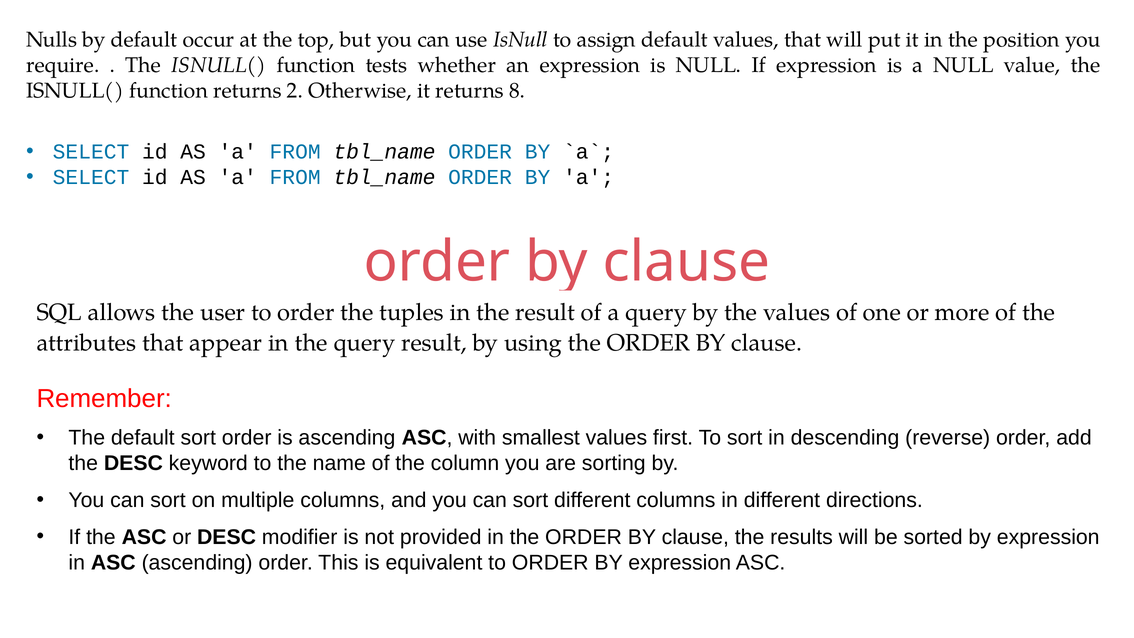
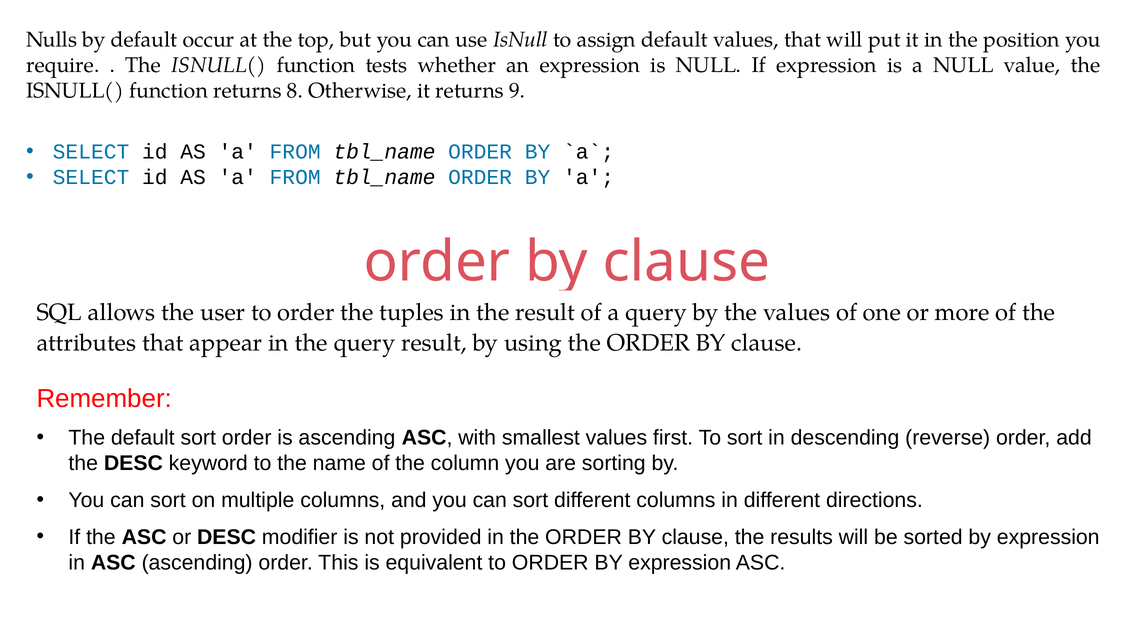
2: 2 -> 8 (295, 91)
8: 8 -> 9 (517, 91)
